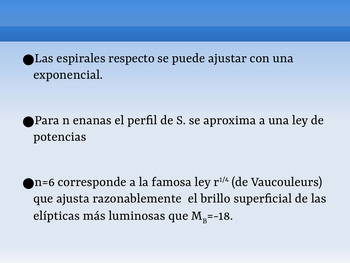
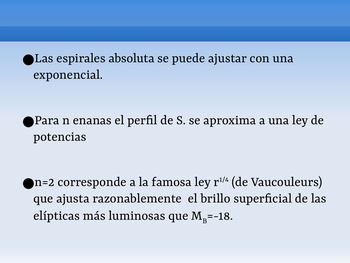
respecto: respecto -> absoluta (132, 58)
n=6: n=6 -> n=2 (45, 181)
